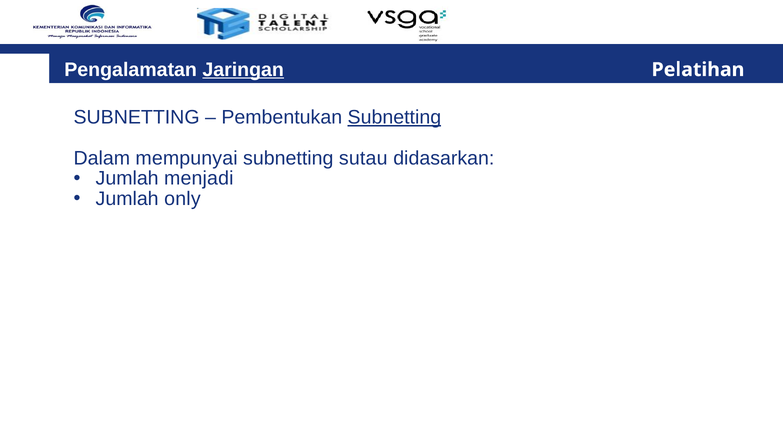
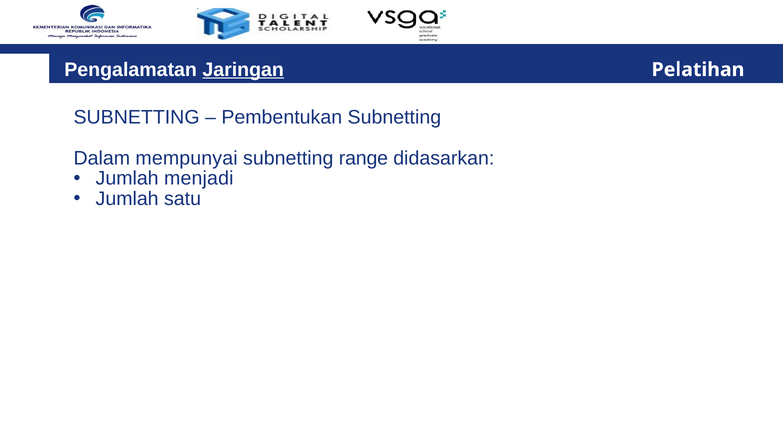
Subnetting underline: present -> none (394, 117)
sutau: sutau -> range (363, 158)
only: only -> satu (183, 199)
